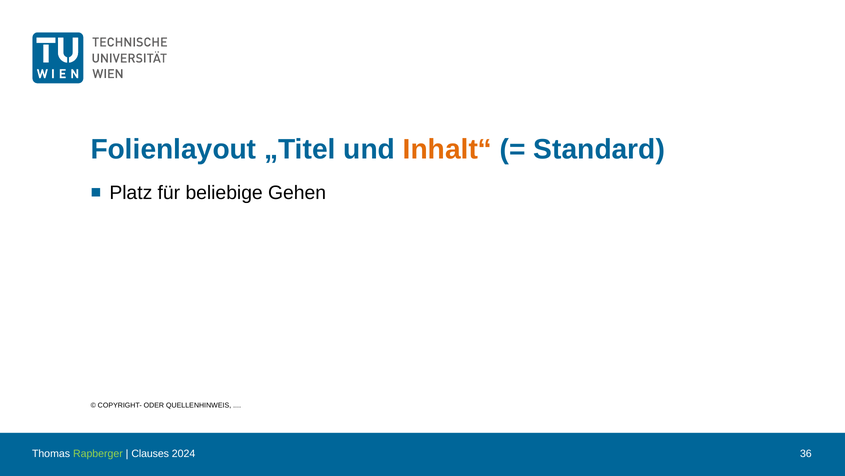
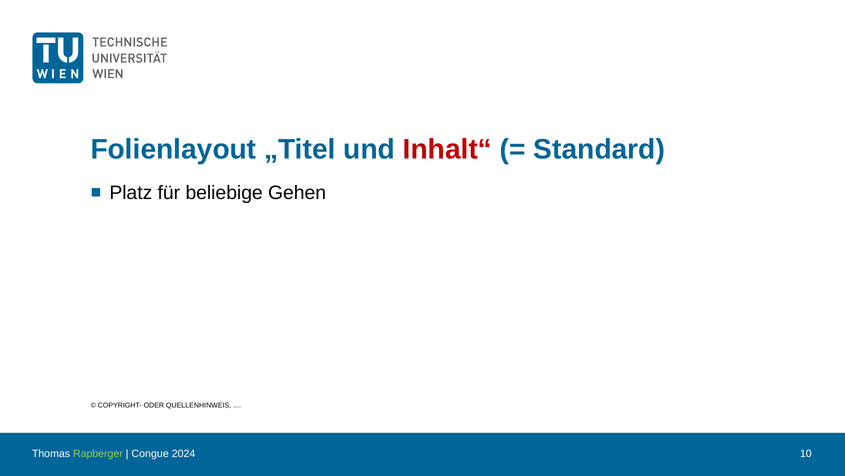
Inhalt“ colour: orange -> red (447, 149)
Clauses: Clauses -> Congue (150, 453)
36: 36 -> 10 (806, 453)
